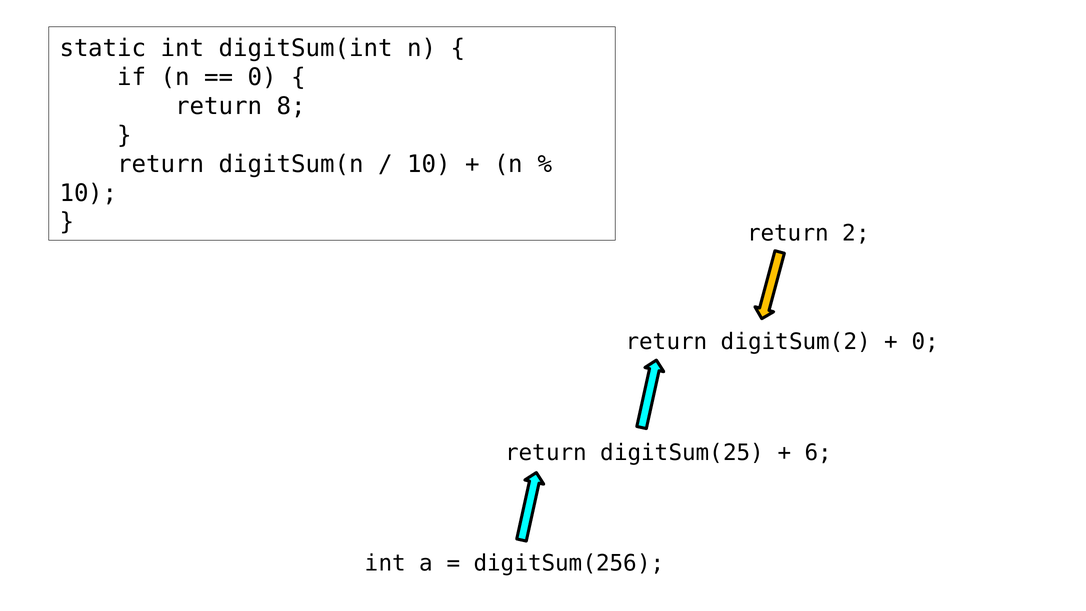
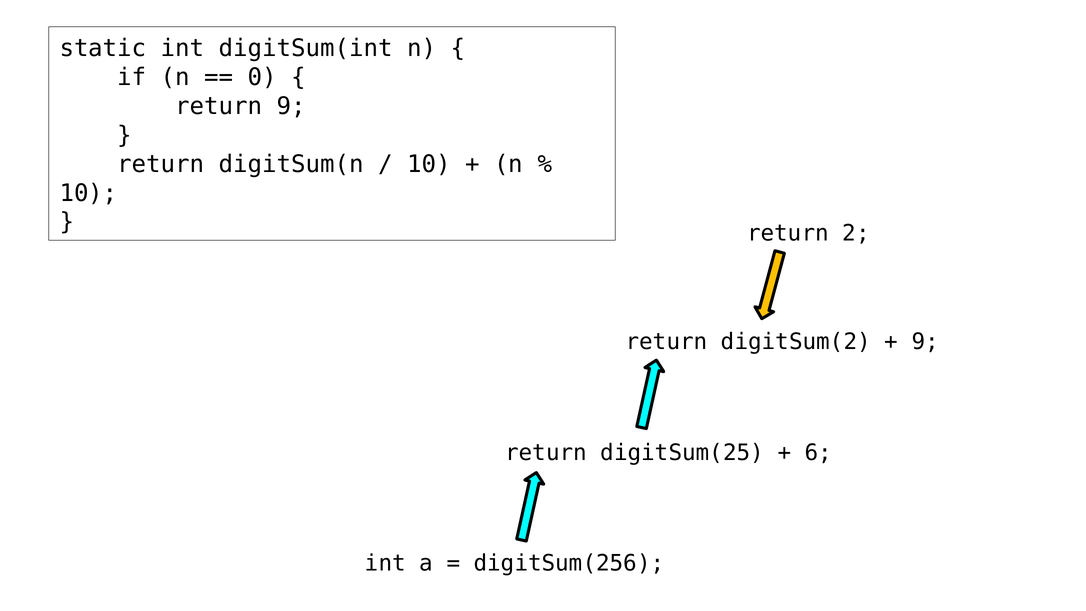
return 8: 8 -> 9 (291, 106)
0: 0 -> 9 (925, 342)
